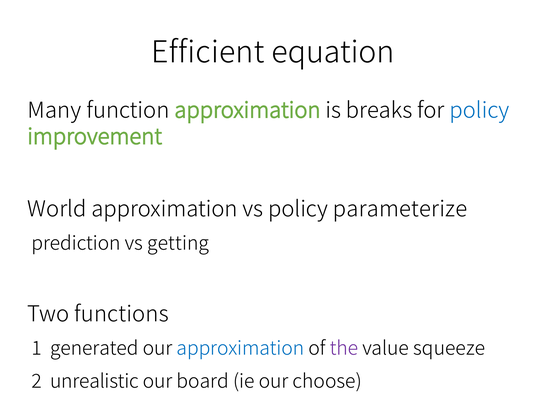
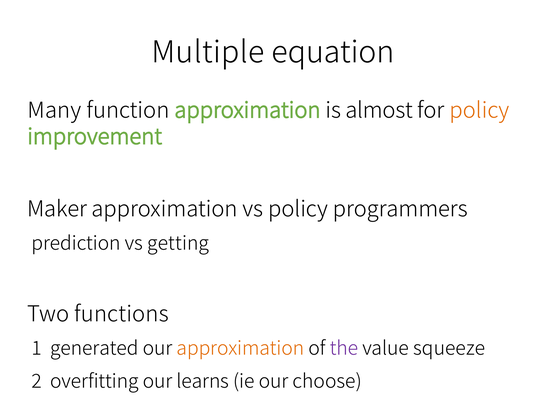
Efficient: Efficient -> Multiple (208, 53)
breaks: breaks -> almost (379, 111)
policy colour: blue -> orange (479, 111)
World: World -> Maker (57, 209)
parameterize: parameterize -> programmers (400, 209)
approximation colour: blue -> orange (240, 349)
unrealistic: unrealistic -> overfitting (94, 382)
board: board -> learns (203, 382)
